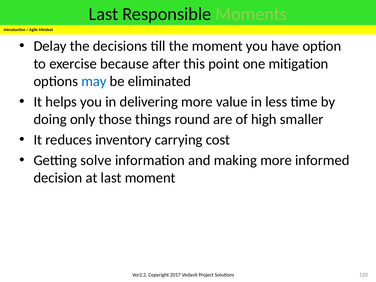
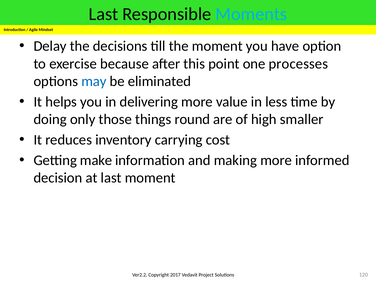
Moments colour: light green -> light blue (251, 14)
mitigation: mitigation -> processes (298, 64)
solve: solve -> make (96, 160)
